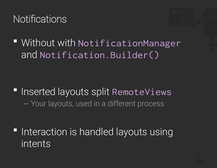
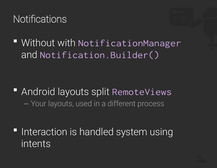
Inserted: Inserted -> Android (38, 92)
handled layouts: layouts -> system (132, 132)
